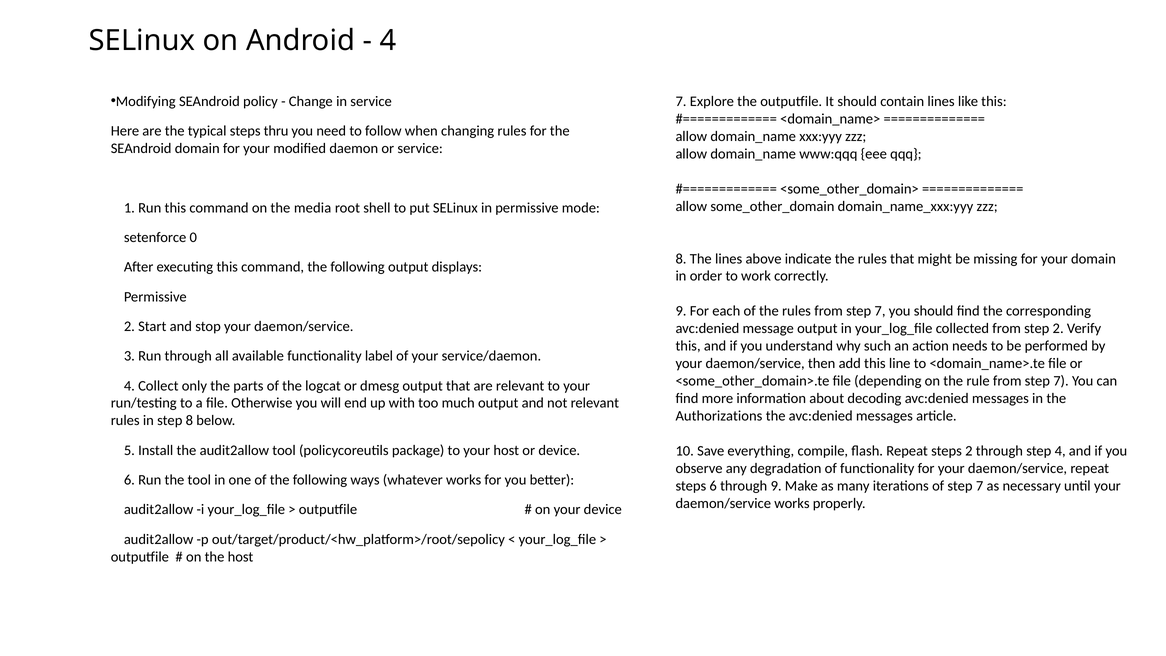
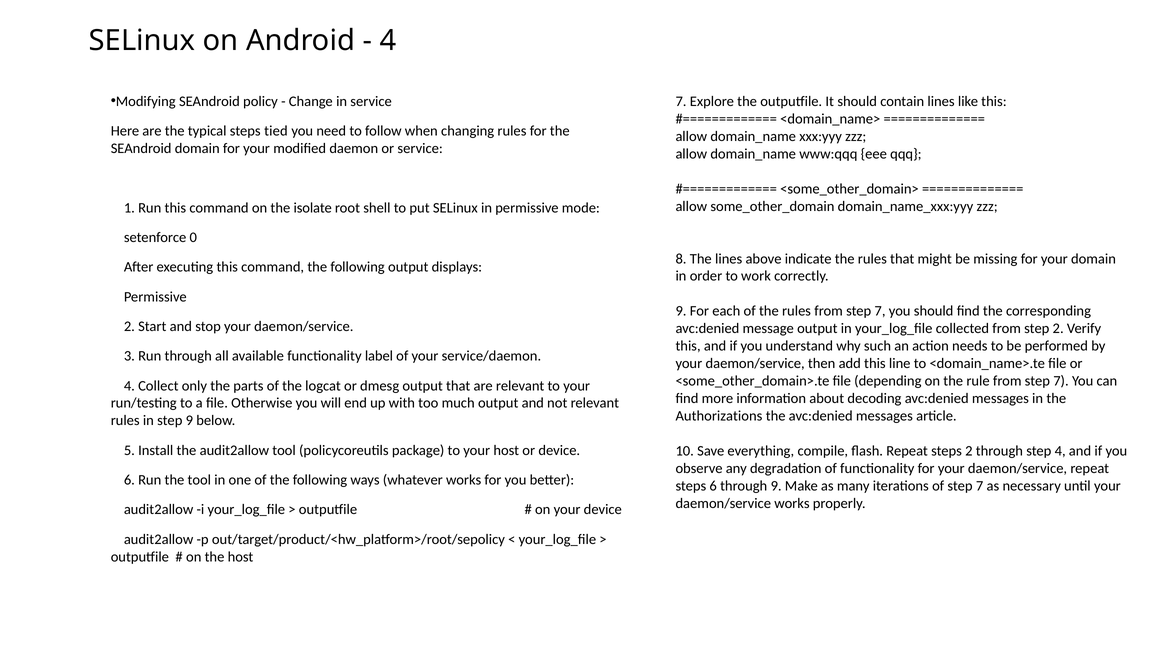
thru: thru -> tied (276, 131)
media: media -> isolate (313, 208)
step 8: 8 -> 9 (189, 421)
